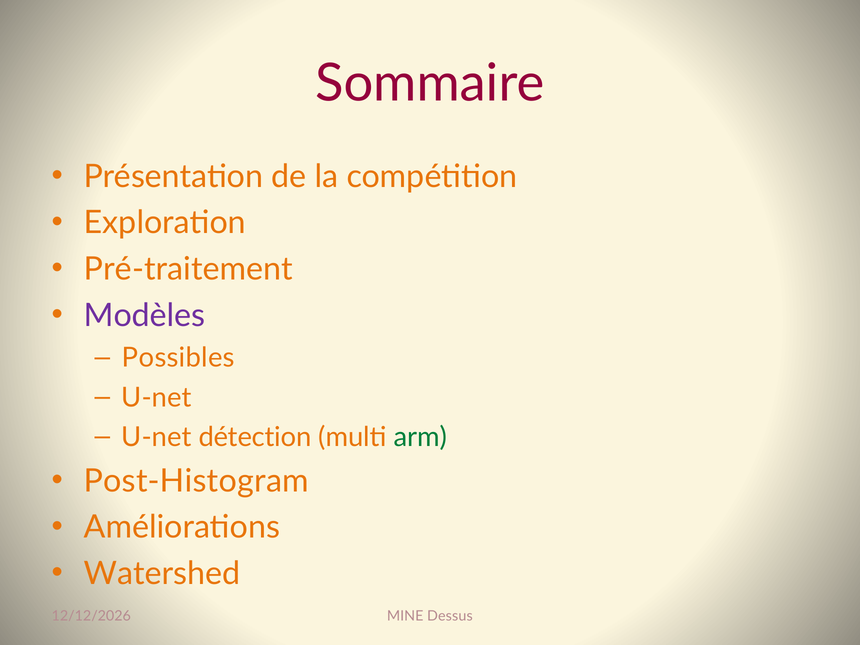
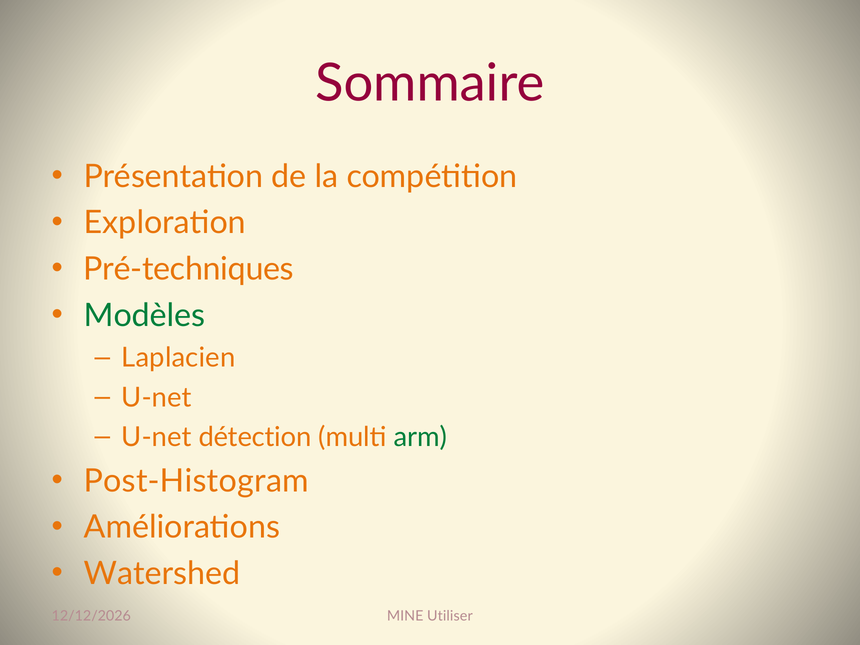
Pré-traitement: Pré-traitement -> Pré-techniques (189, 269)
Modèles colour: purple -> green (145, 316)
Possibles: Possibles -> Laplacien (178, 358)
Dessus: Dessus -> Utiliser (450, 616)
